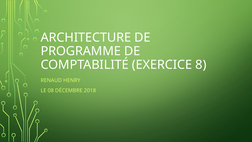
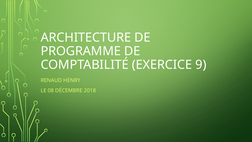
8: 8 -> 9 (201, 65)
